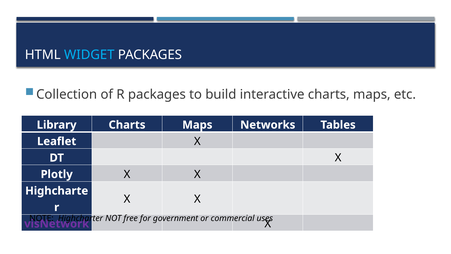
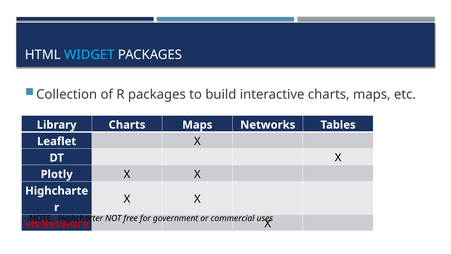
visNetwork colour: purple -> red (57, 224)
